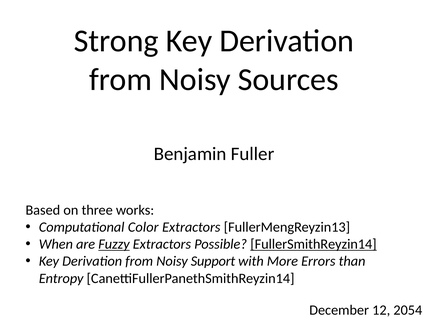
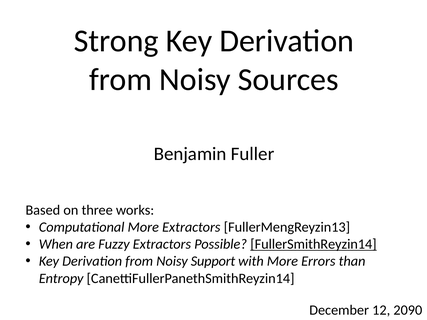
Computational Color: Color -> More (143, 227)
Fuzzy underline: present -> none (114, 244)
2054: 2054 -> 2090 (408, 310)
